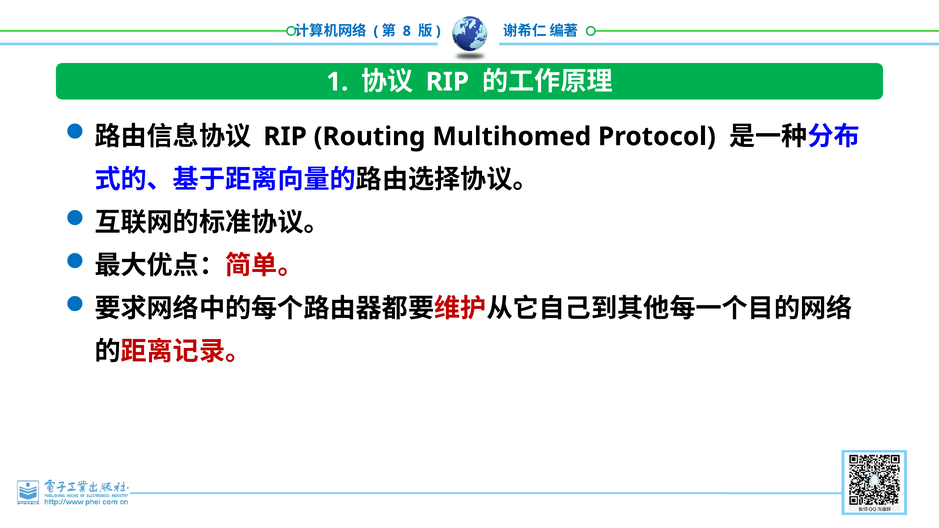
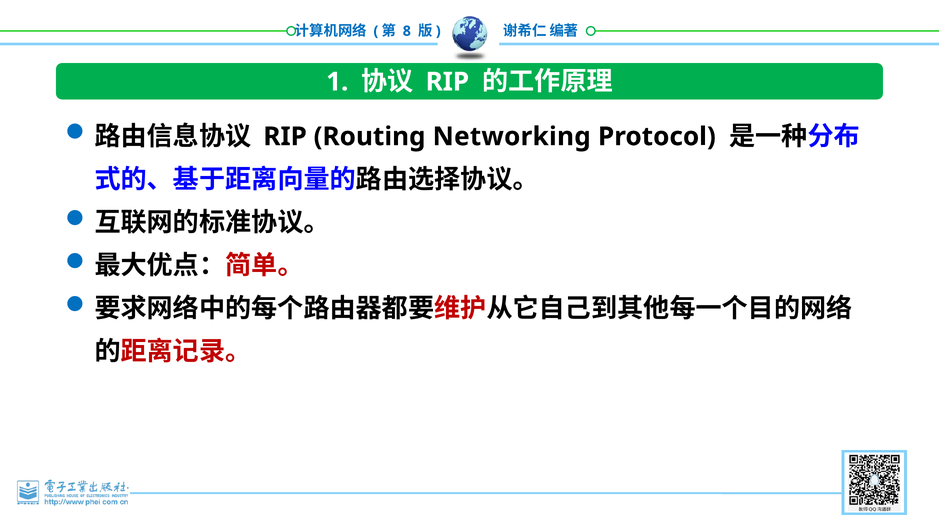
Multihomed: Multihomed -> Networking (512, 137)
